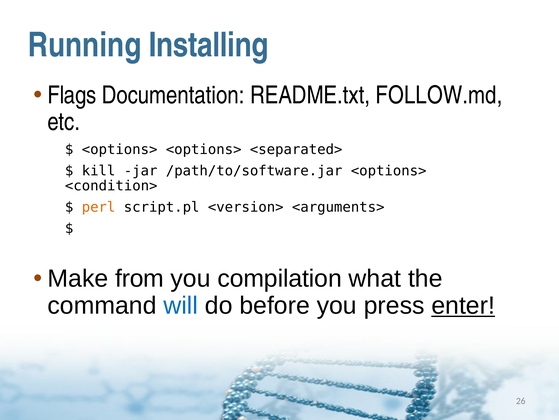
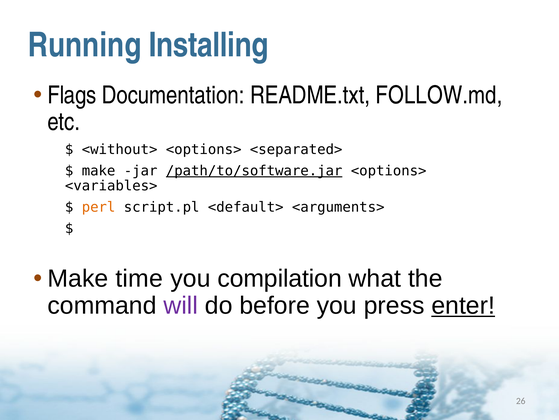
<options>: <options> -> <without> (120, 149)
kill: kill -> make (99, 170)
/path/to/software.jar underline: none -> present (254, 170)
<condition>: <condition> -> <variables> (111, 186)
<version>: <version> -> <default> (246, 207)
from: from -> time (139, 278)
will colour: blue -> purple (181, 305)
